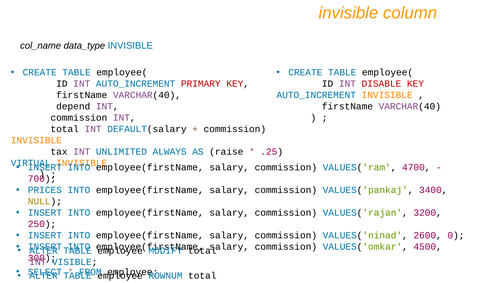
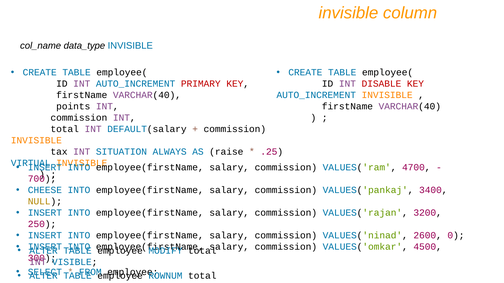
depend: depend -> points (73, 107)
UNLIMITED: UNLIMITED -> SITUATION (121, 152)
PRICES: PRICES -> CHEESE (45, 190)
